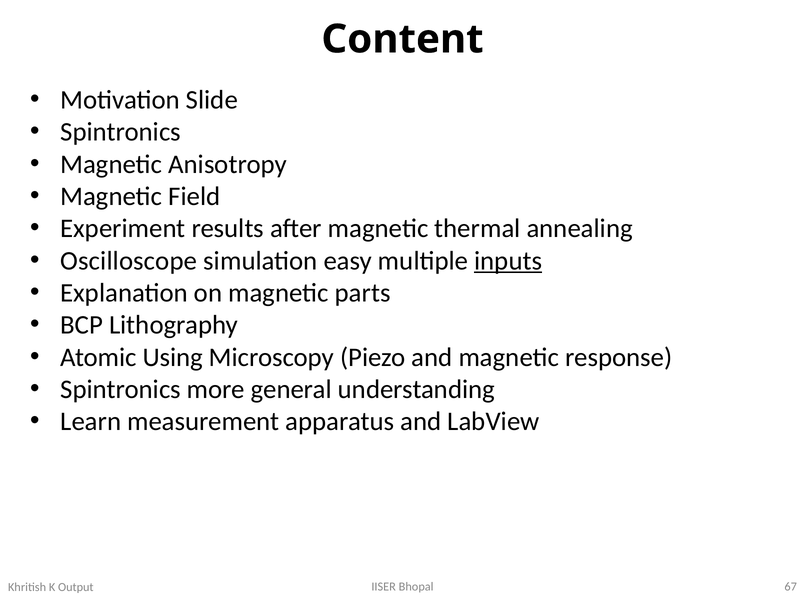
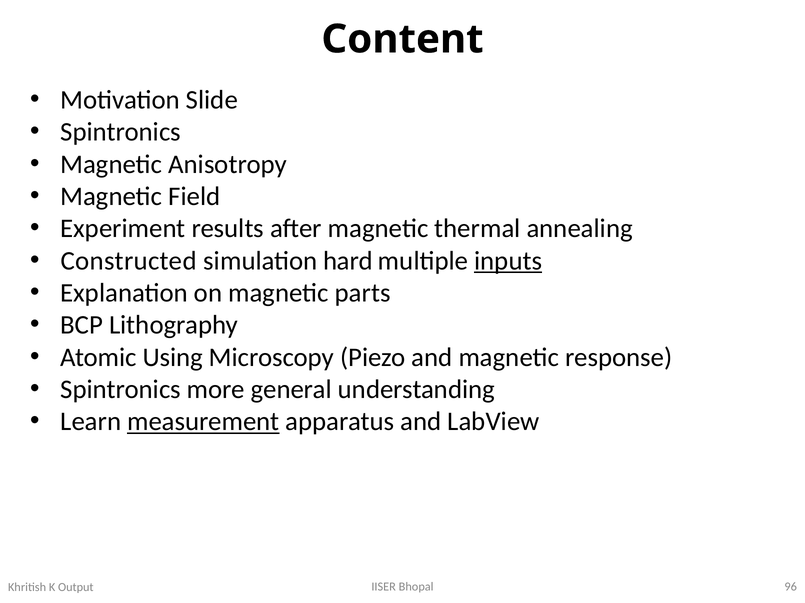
Oscilloscope: Oscilloscope -> Constructed (129, 261)
easy: easy -> hard (348, 261)
measurement underline: none -> present (203, 422)
67: 67 -> 96 (791, 587)
